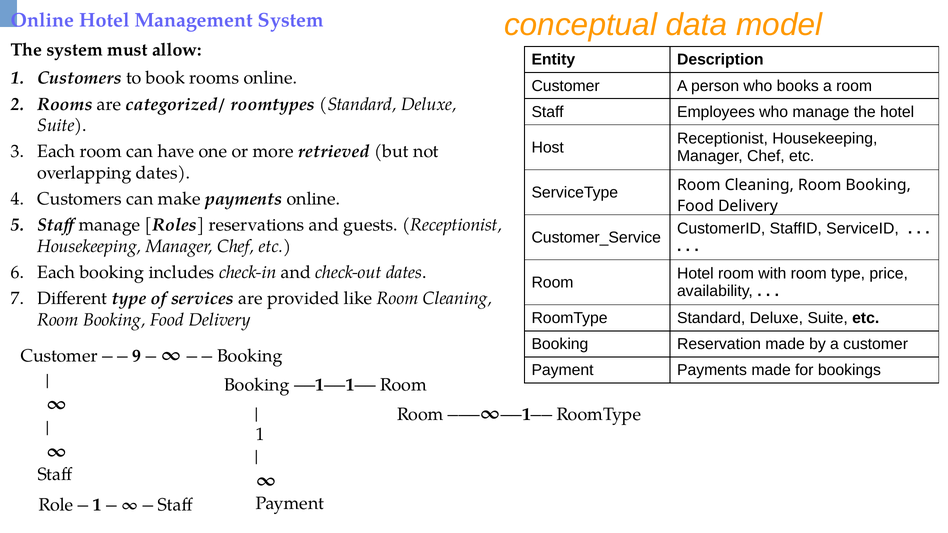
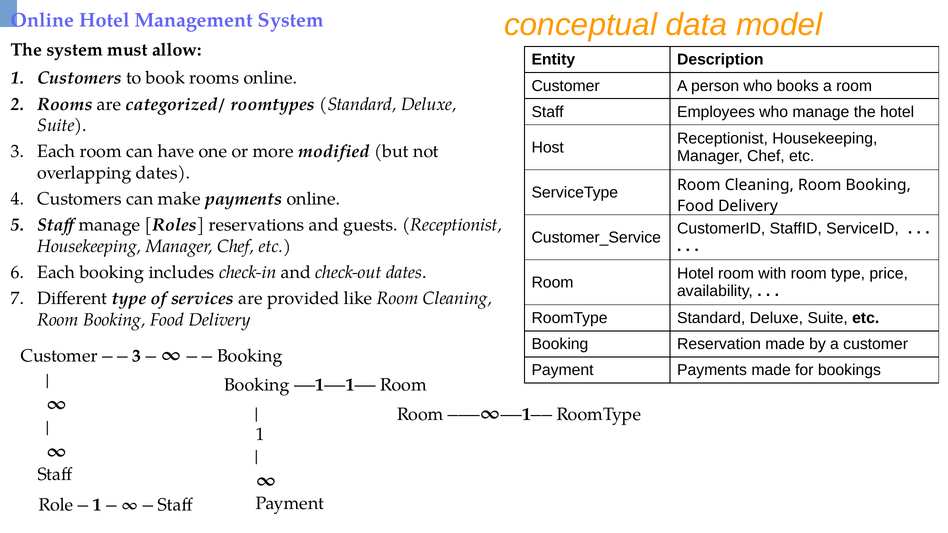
retrieved: retrieved -> modified (334, 152)
9: 9 -> 3 (137, 356)
